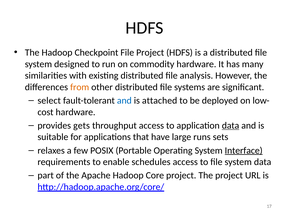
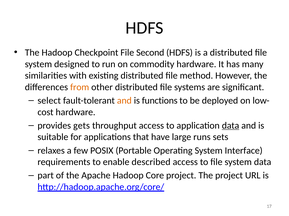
File Project: Project -> Second (150, 53)
analysis: analysis -> method (196, 76)
and colour: blue -> orange (124, 101)
attached: attached -> functions (160, 101)
Interface underline: present -> none (244, 151)
schedules: schedules -> described (151, 163)
